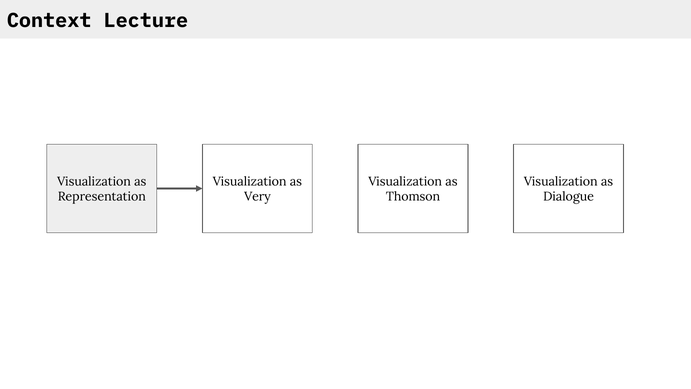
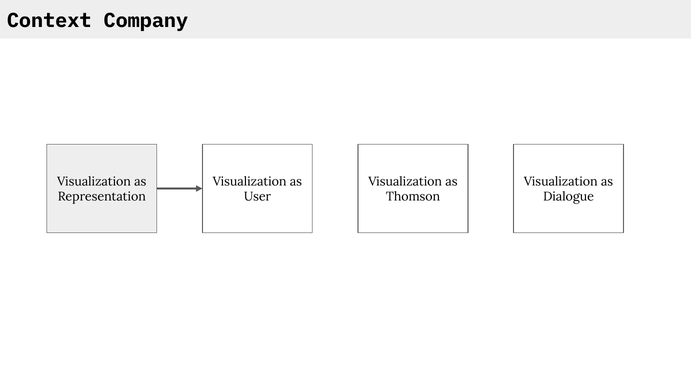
Lecture: Lecture -> Company (146, 20)
Very: Very -> User (257, 197)
